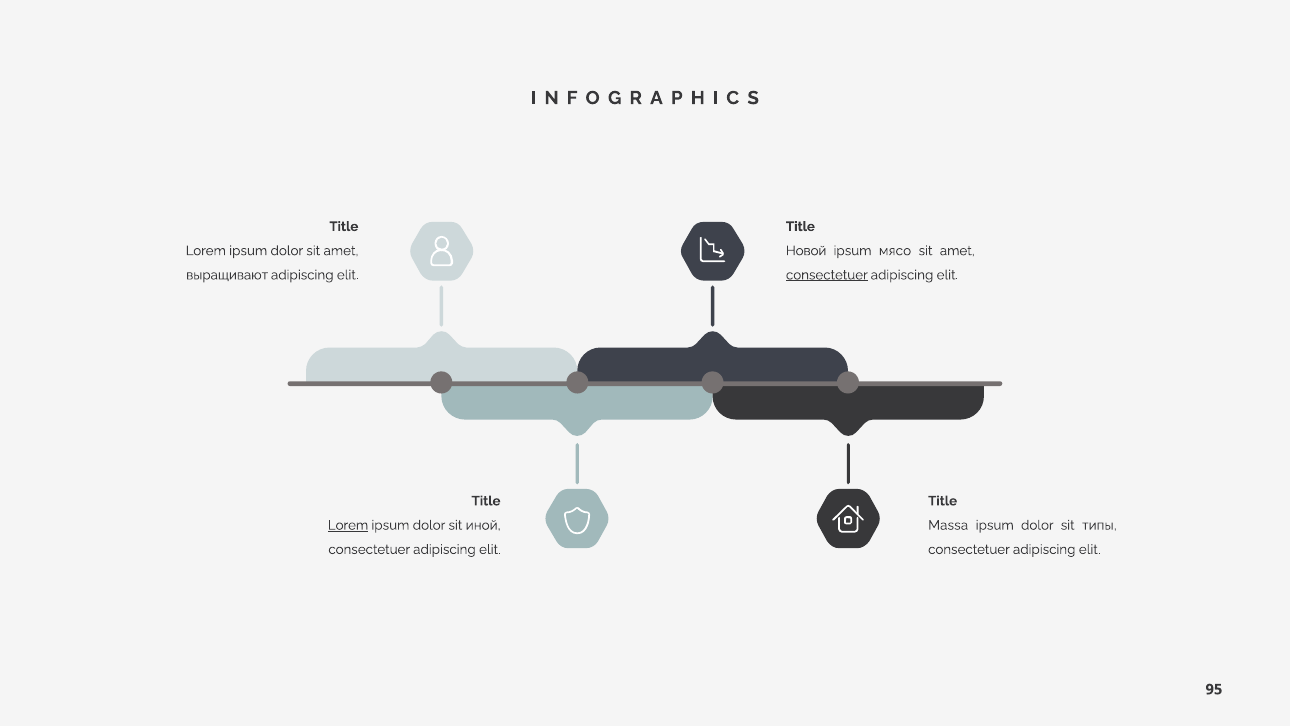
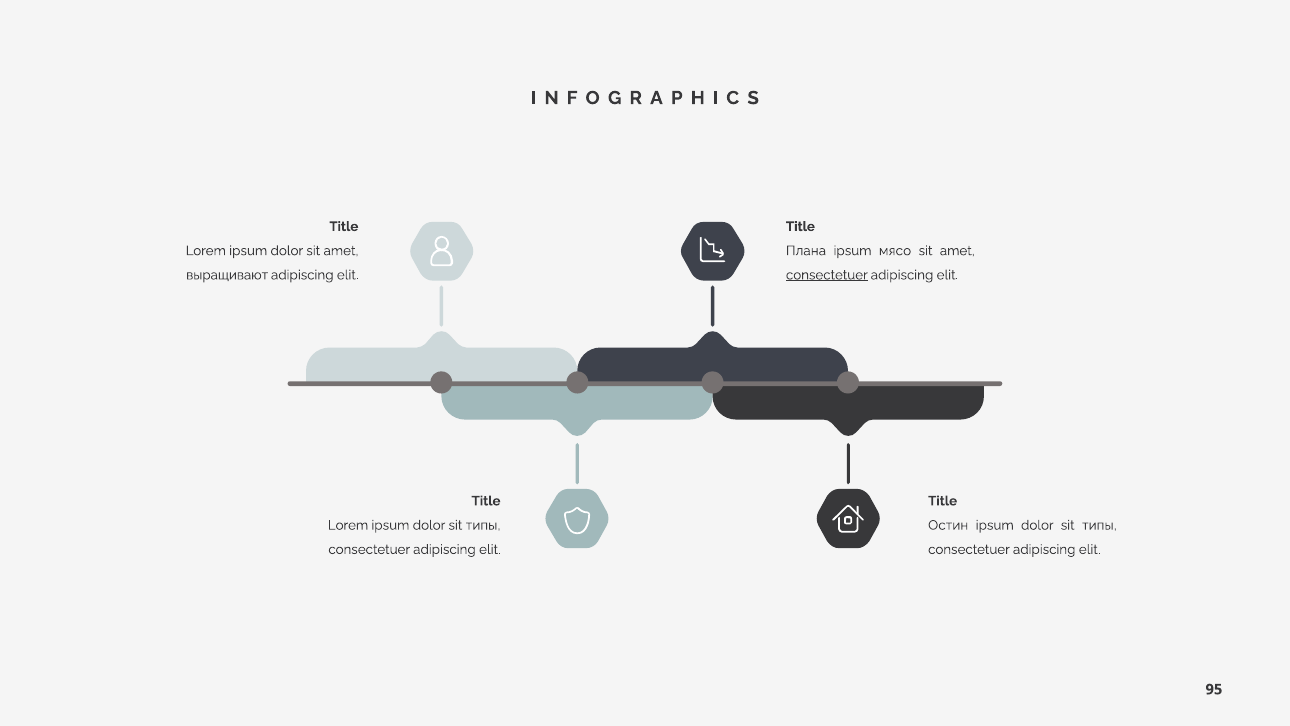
Новой: Новой -> Плана (806, 251)
Lorem underline: present -> none (348, 525)
иной: иной -> типы (483, 525)
Massa: Massa -> Остин (948, 525)
